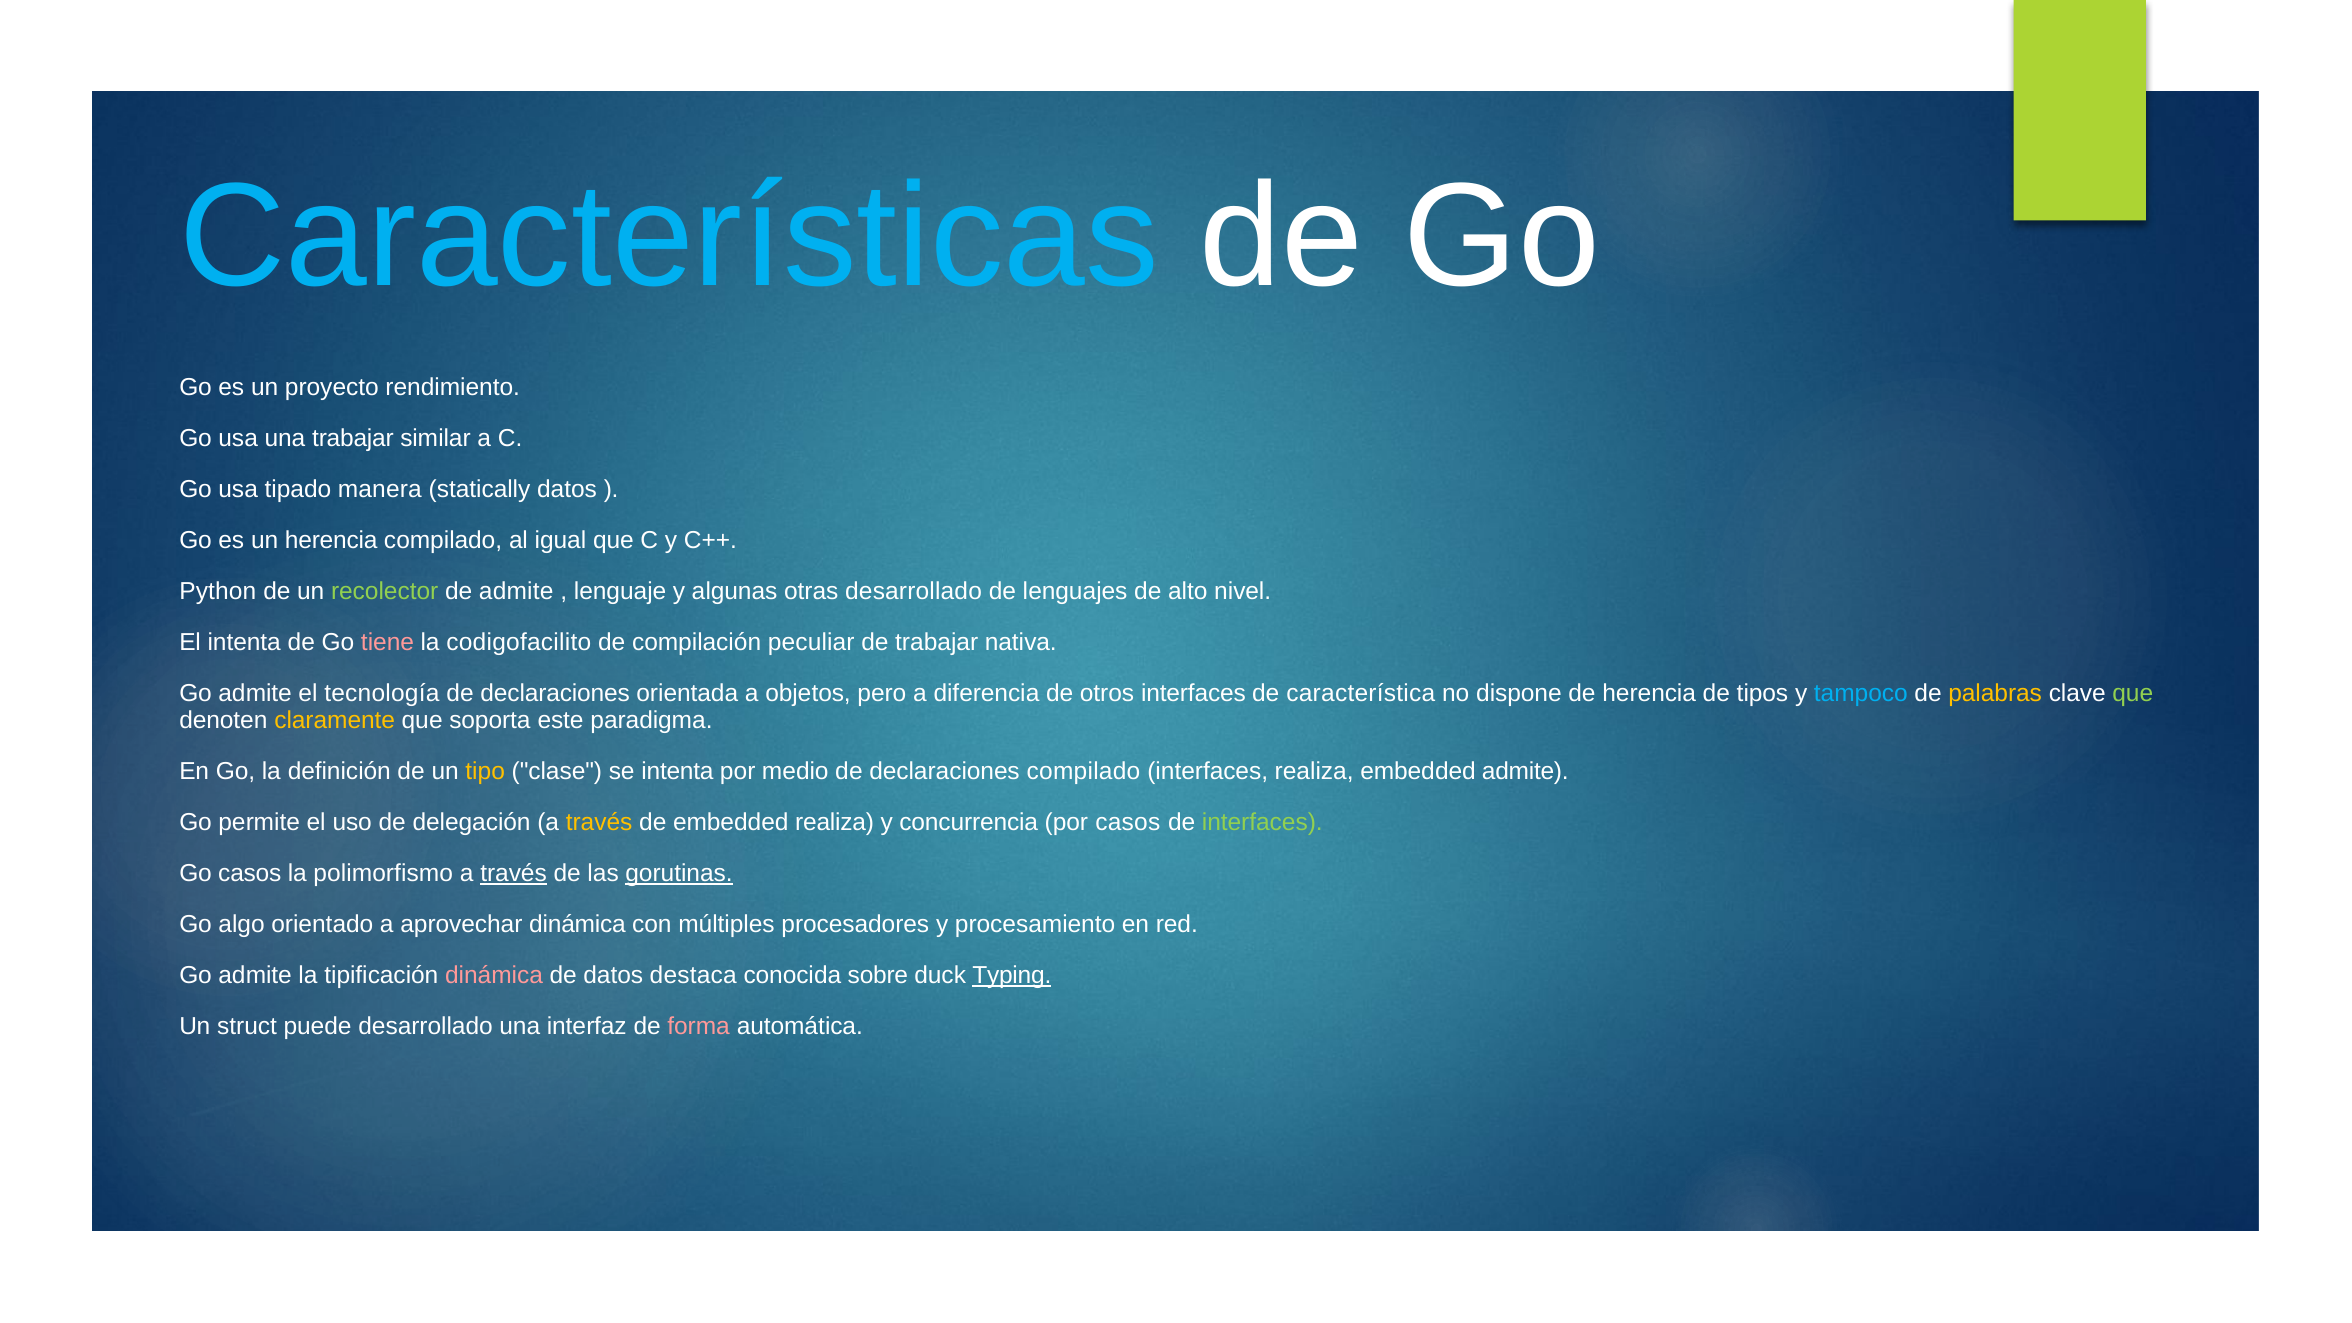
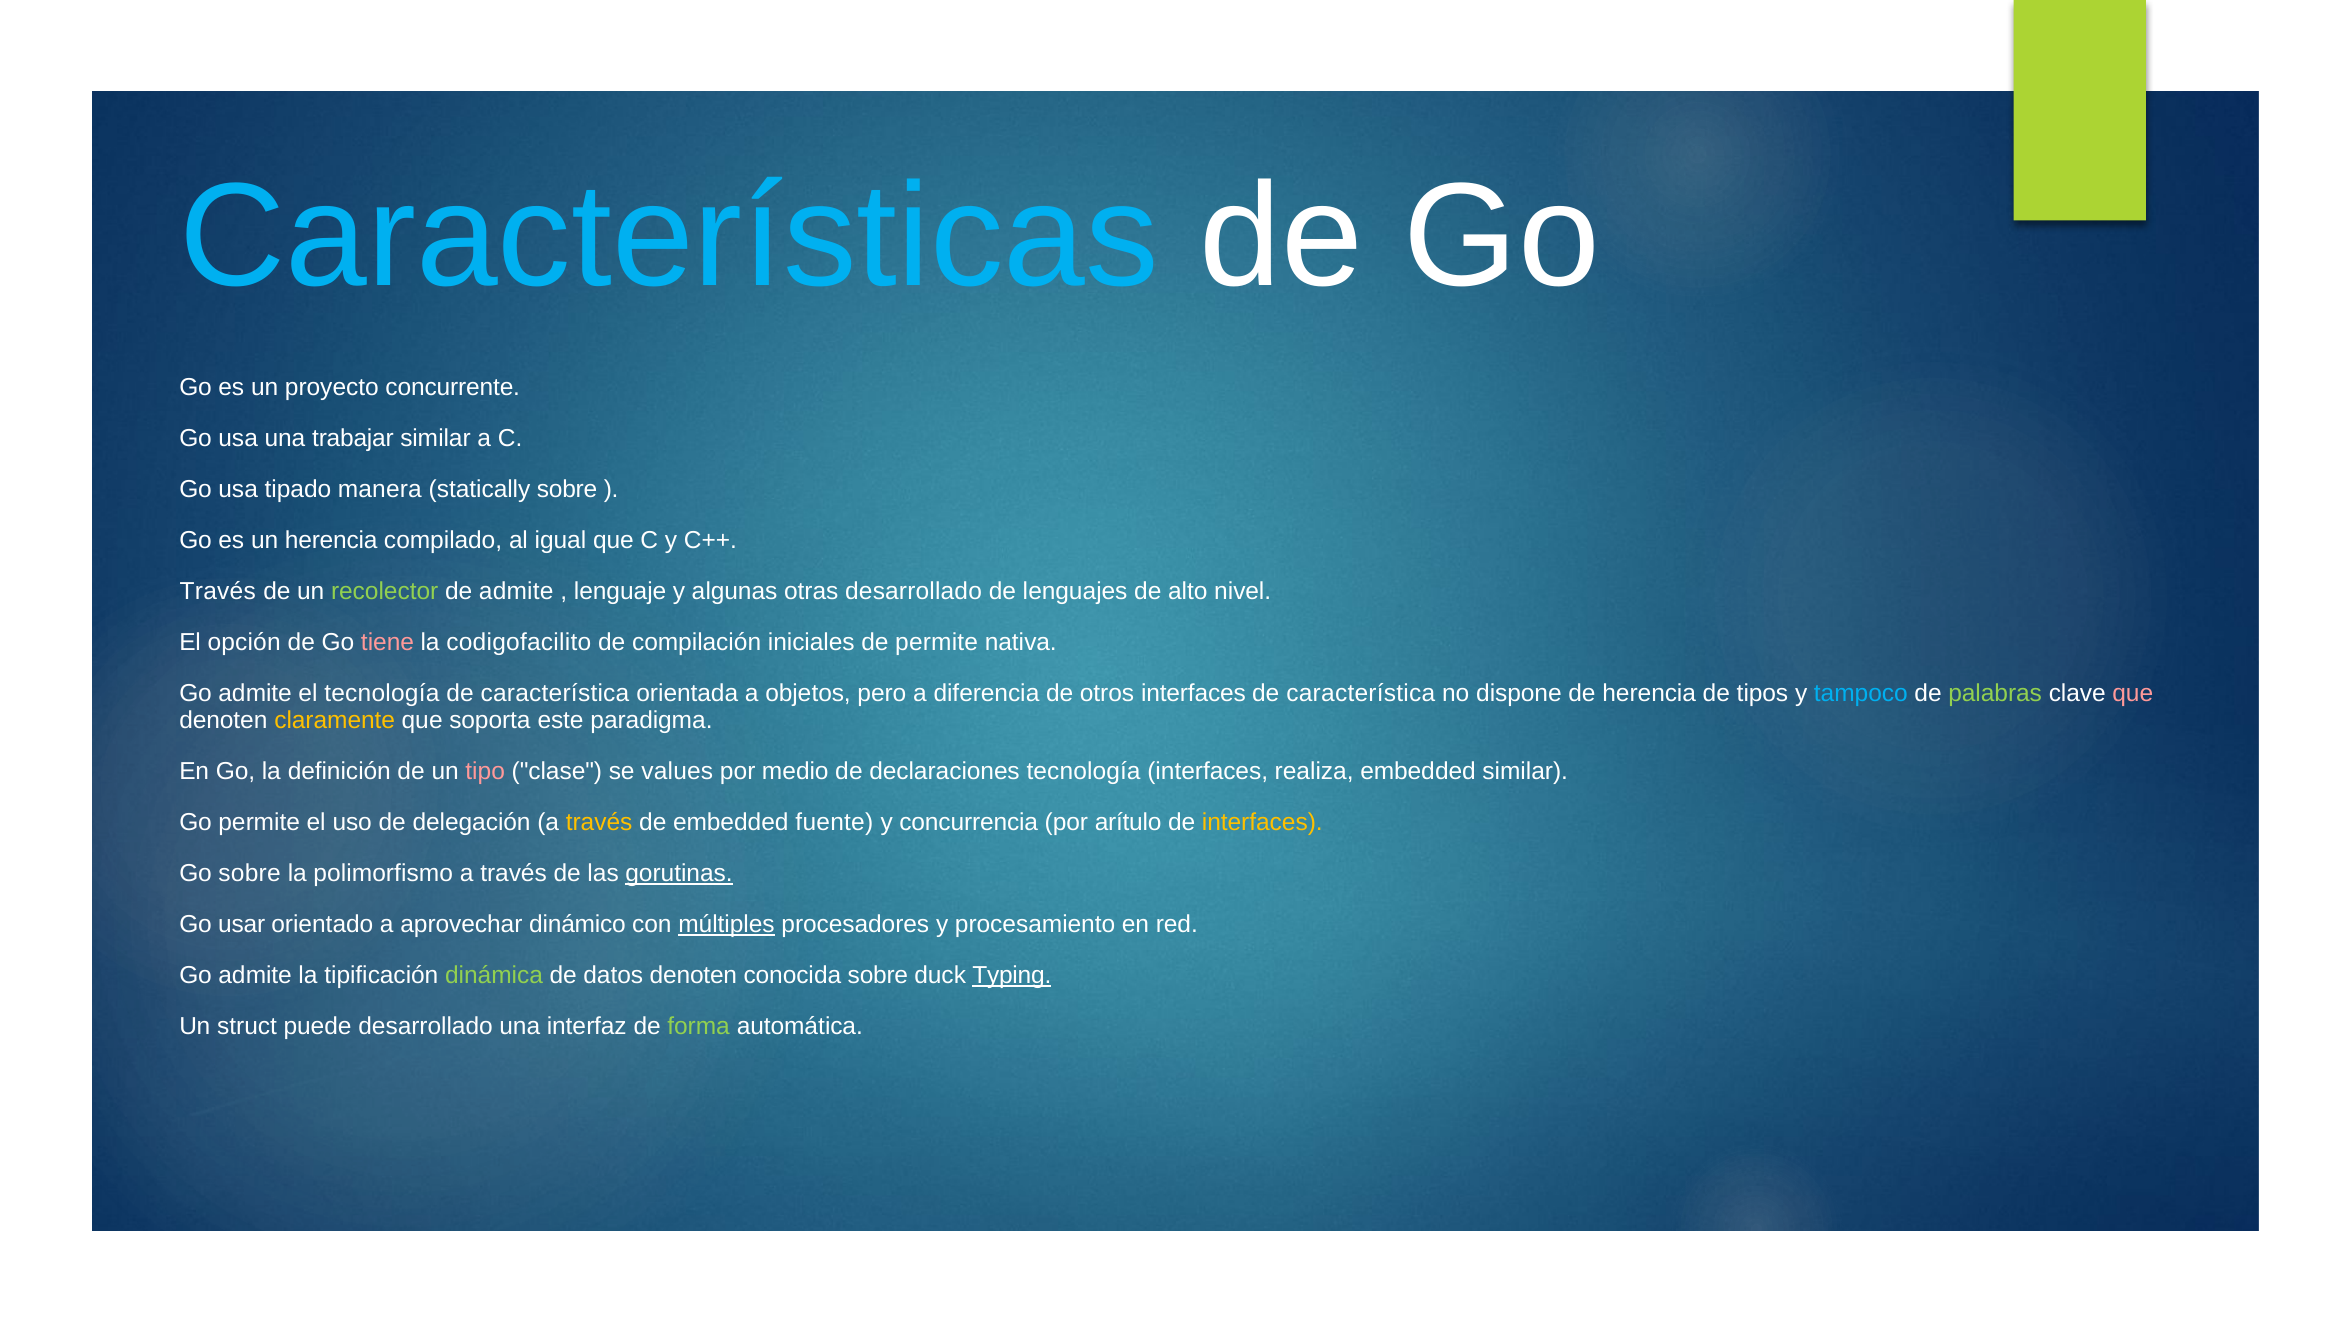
rendimiento: rendimiento -> concurrente (453, 387)
statically datos: datos -> sobre (567, 490)
Python: Python -> Través (218, 592)
El intenta: intenta -> opción (244, 643)
peculiar: peculiar -> iniciales (811, 643)
de trabajar: trabajar -> permite (937, 643)
declaraciones: declaraciones -> característica (555, 694)
palabras colour: yellow -> light green (1995, 694)
que colour: light green -> pink (2133, 694)
tipo colour: yellow -> pink (485, 771)
se intenta: intenta -> values (677, 771)
declaraciones compilado: compilado -> tecnología (1084, 771)
embedded admite: admite -> similar (1525, 771)
embedded realiza: realiza -> fuente (834, 822)
por casos: casos -> arítulo (1128, 822)
interfaces colour: light green -> yellow (1262, 822)
Go casos: casos -> sobre (250, 873)
través underline: present -> none (514, 873)
algo: algo -> usar (242, 924)
aprovechar dinámica: dinámica -> dinámico (577, 924)
múltiples underline: none -> present (726, 924)
dinámica colour: pink -> light green (494, 975)
datos destaca: destaca -> denoten (693, 975)
forma colour: pink -> light green (699, 1026)
